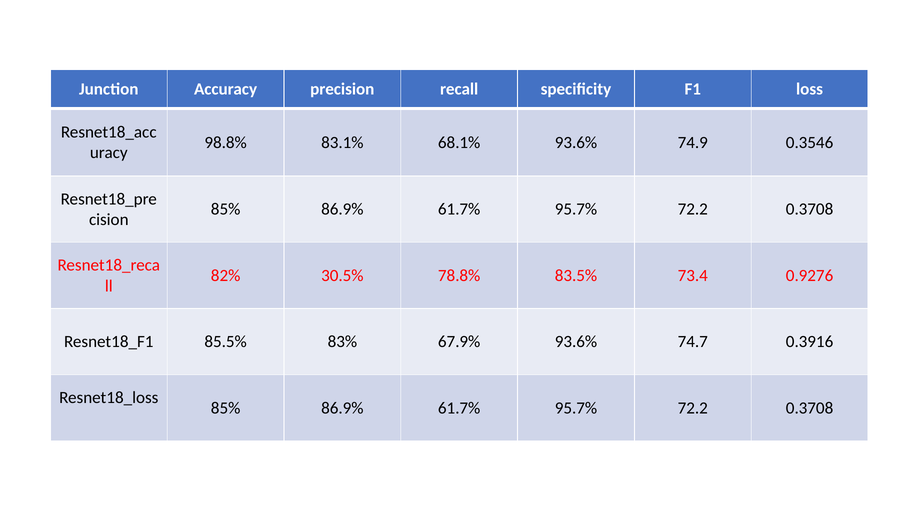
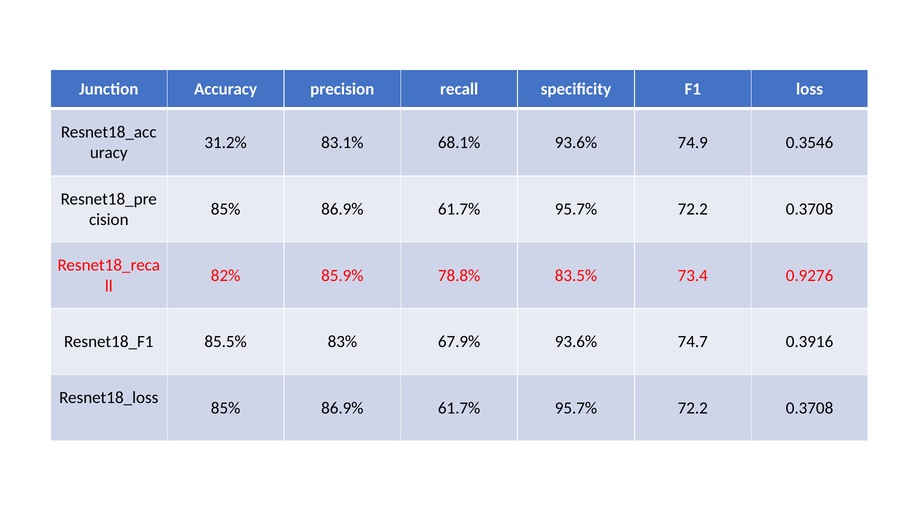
98.8%: 98.8% -> 31.2% (226, 143)
30.5%: 30.5% -> 85.9% (342, 276)
